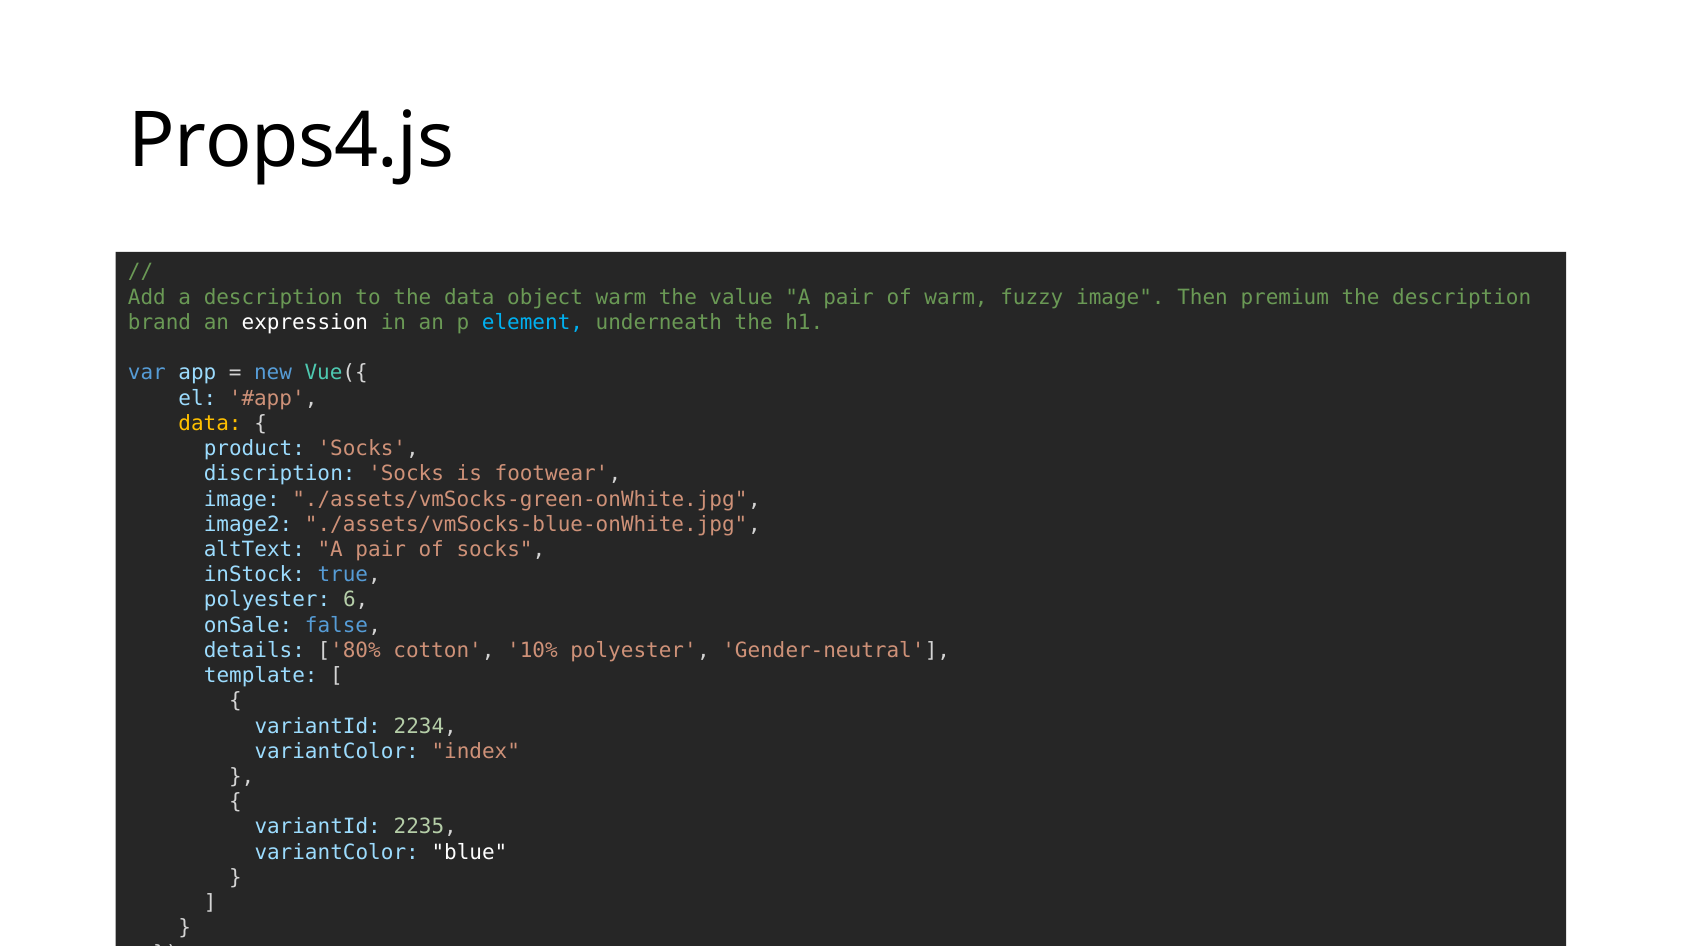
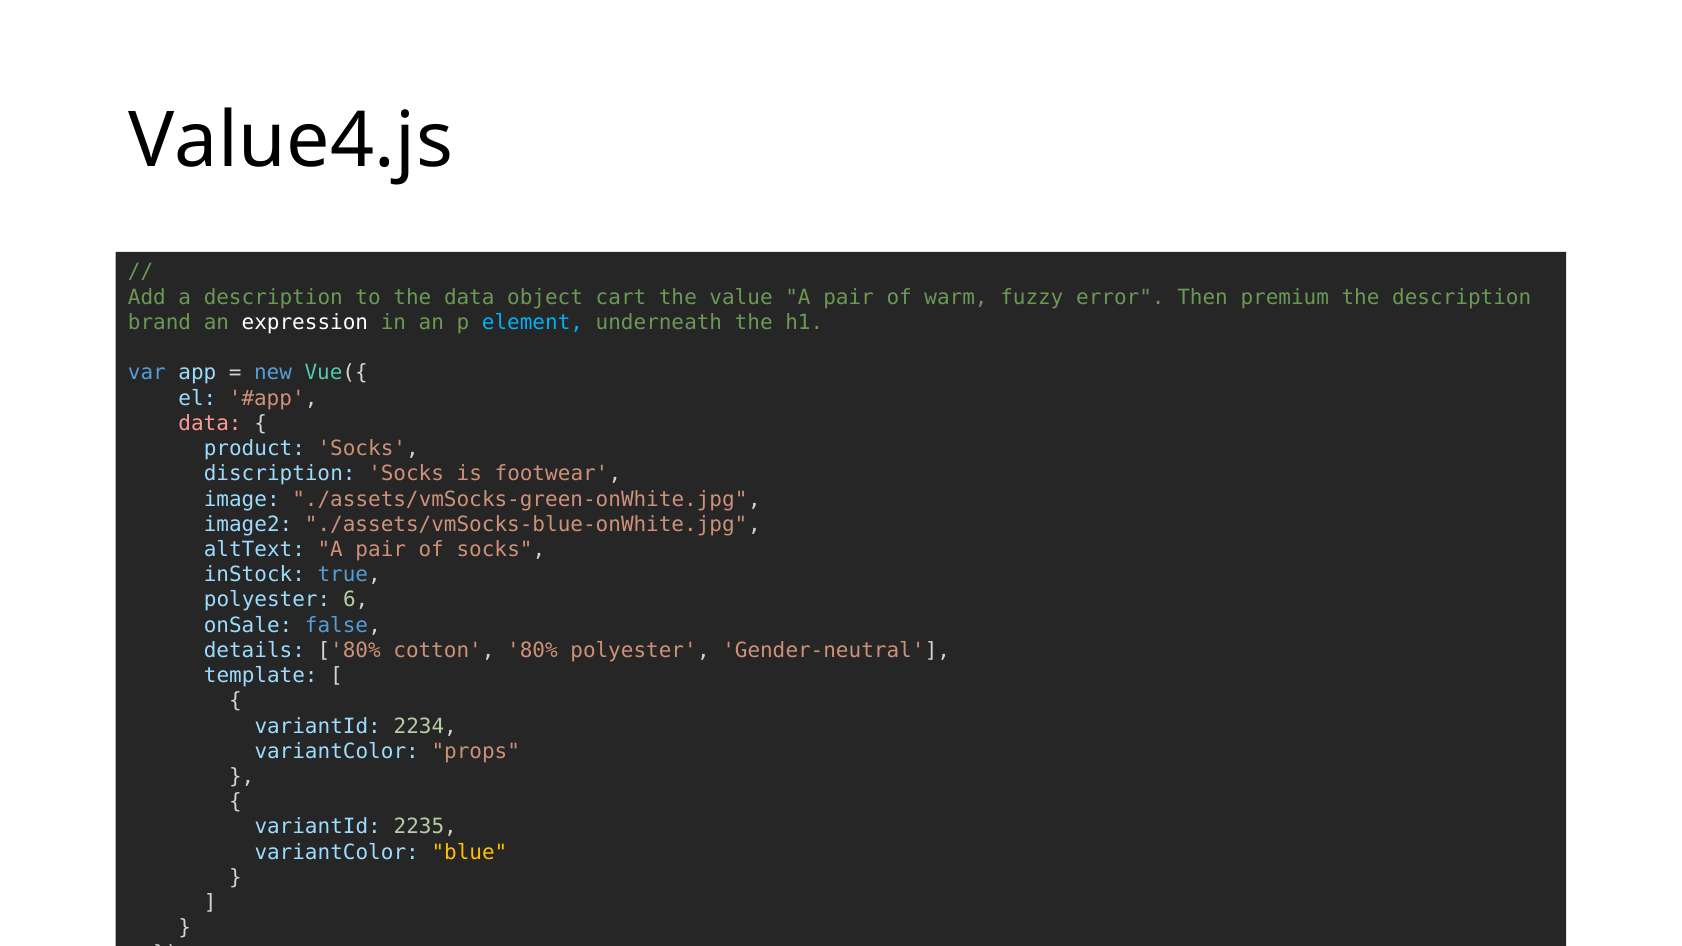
Props4.js: Props4.js -> Value4.js (291, 141)
object warm: warm -> cart (621, 297)
fuzzy image: image -> error (1120, 297)
data colour: yellow -> pink (210, 423)
cotton 10%: 10% -> 80% (532, 651)
index: index -> props (476, 751)
blue colour: white -> yellow (469, 852)
